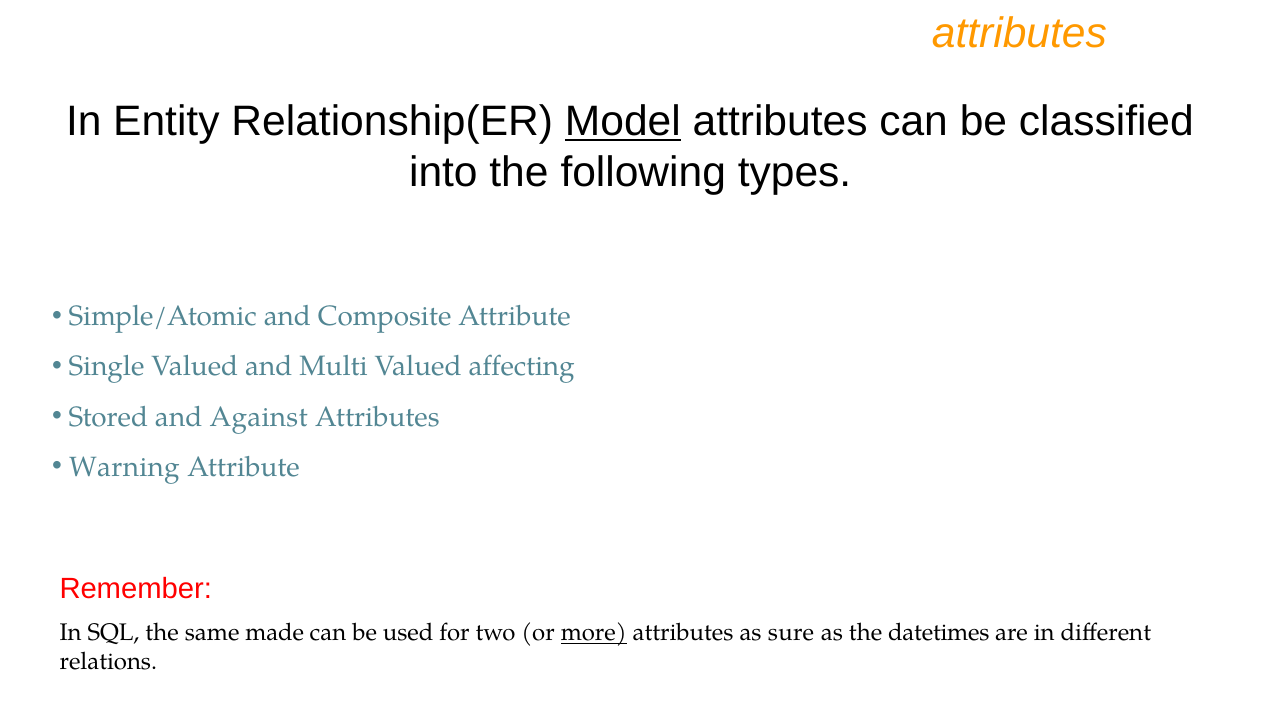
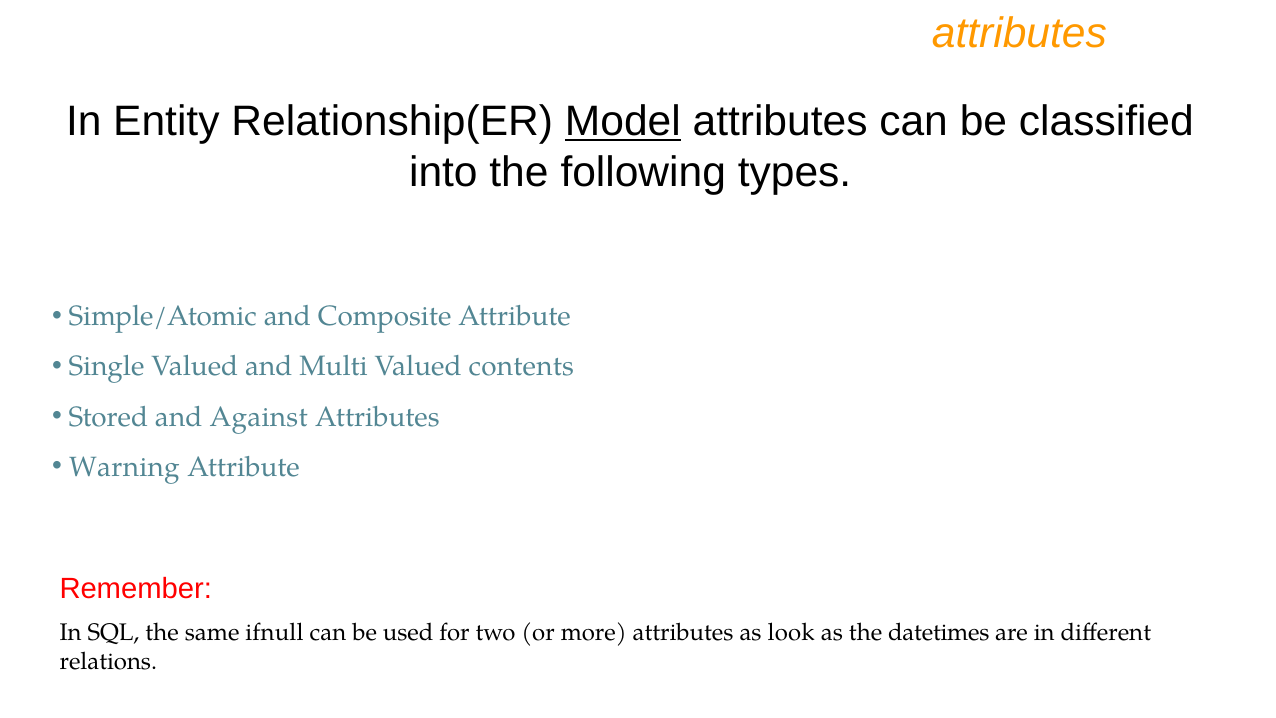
affecting: affecting -> contents (521, 367)
made: made -> ifnull (275, 633)
more underline: present -> none (594, 633)
sure: sure -> look (791, 633)
